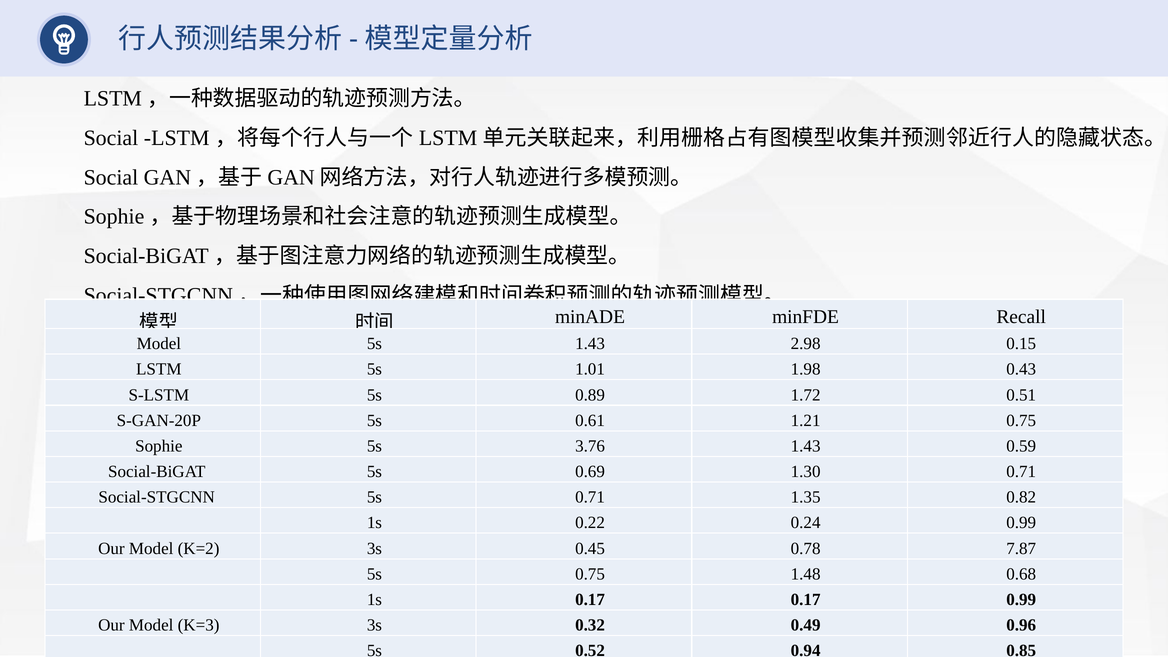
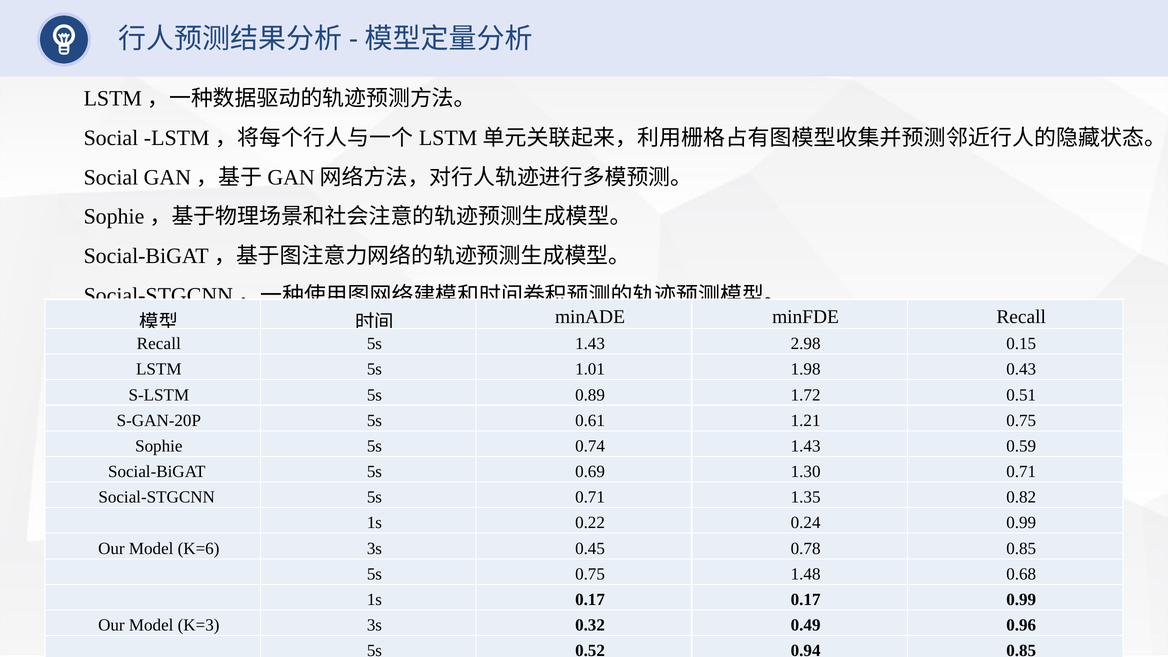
Model: Model -> Recall (159, 344)
3.76: 3.76 -> 0.74 (590, 446)
K=2: K=2 -> K=6 (199, 548)
0.78 7.87: 7.87 -> 0.85 (1021, 548)
